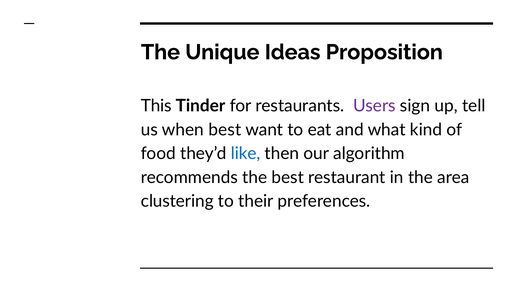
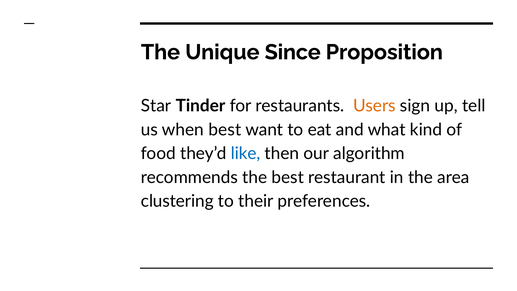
Ideas: Ideas -> Since (293, 52)
This: This -> Star (156, 106)
Users colour: purple -> orange (374, 106)
